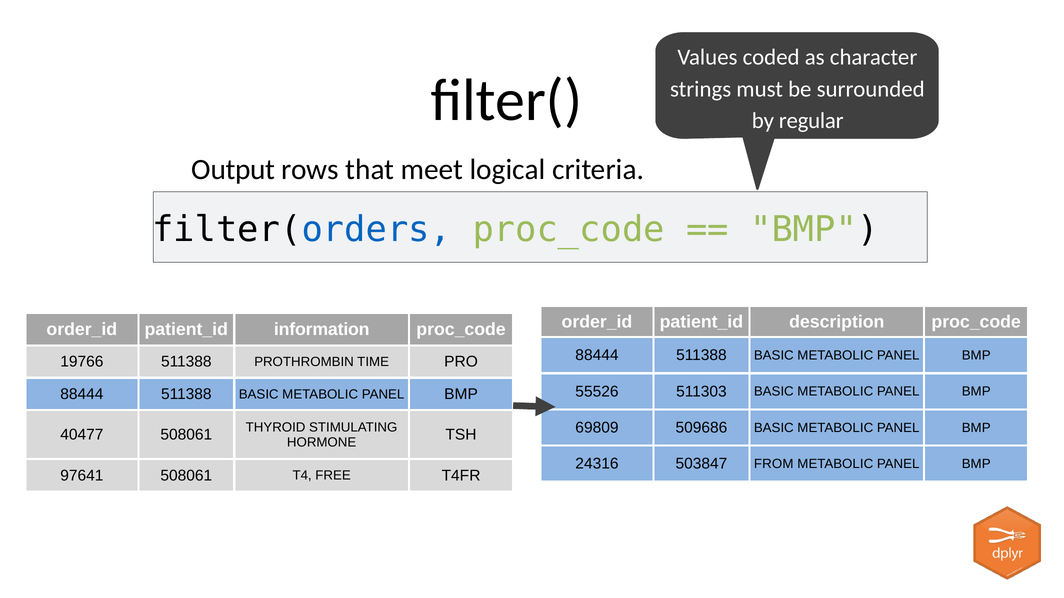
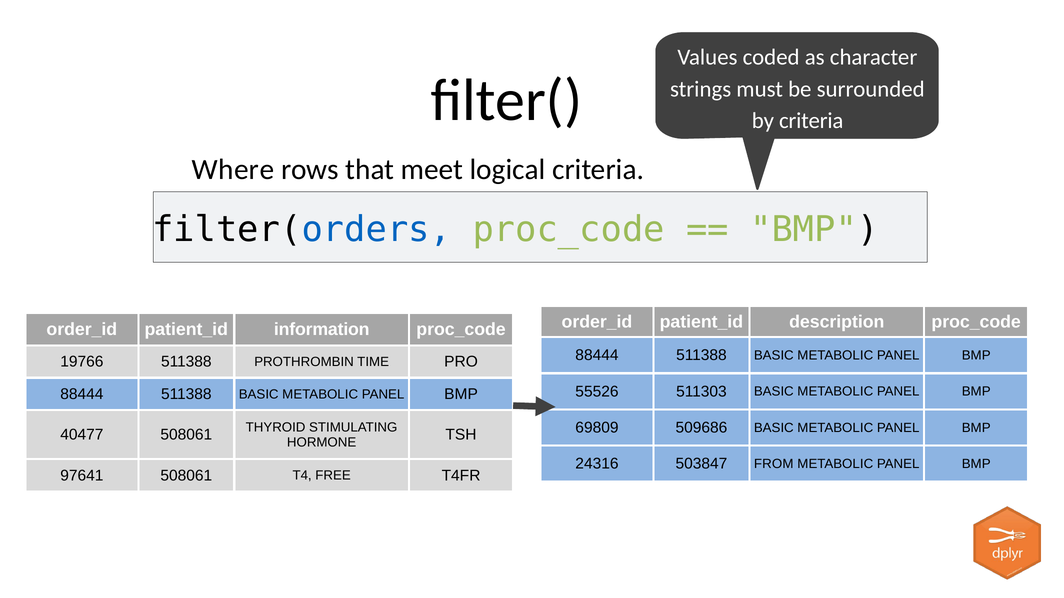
by regular: regular -> criteria (811, 121)
Output: Output -> Where (233, 170)
